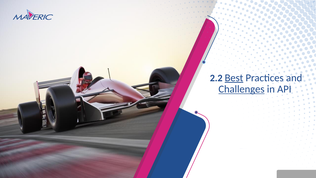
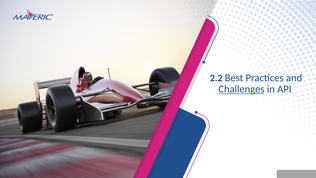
Best underline: present -> none (234, 78)
